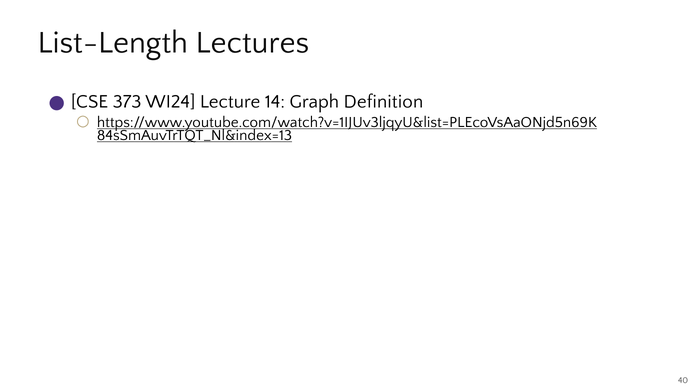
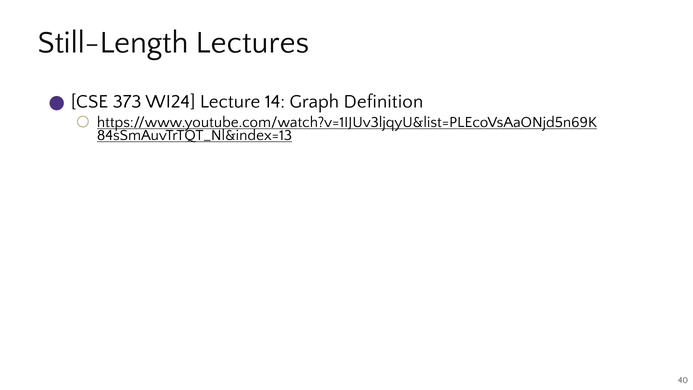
List-Length: List-Length -> Still-Length (113, 42)
